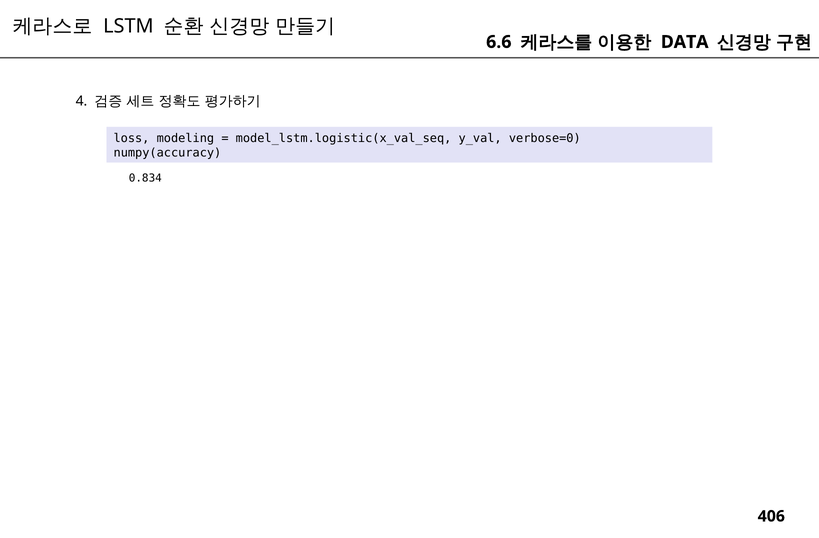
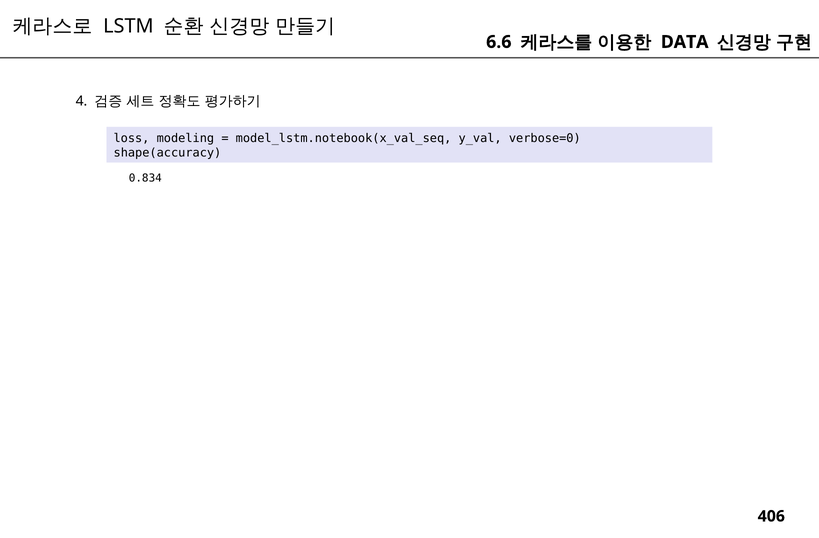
model_lstm.logistic(x_val_seq: model_lstm.logistic(x_val_seq -> model_lstm.notebook(x_val_seq (344, 138)
numpy(accuracy: numpy(accuracy -> shape(accuracy (167, 153)
